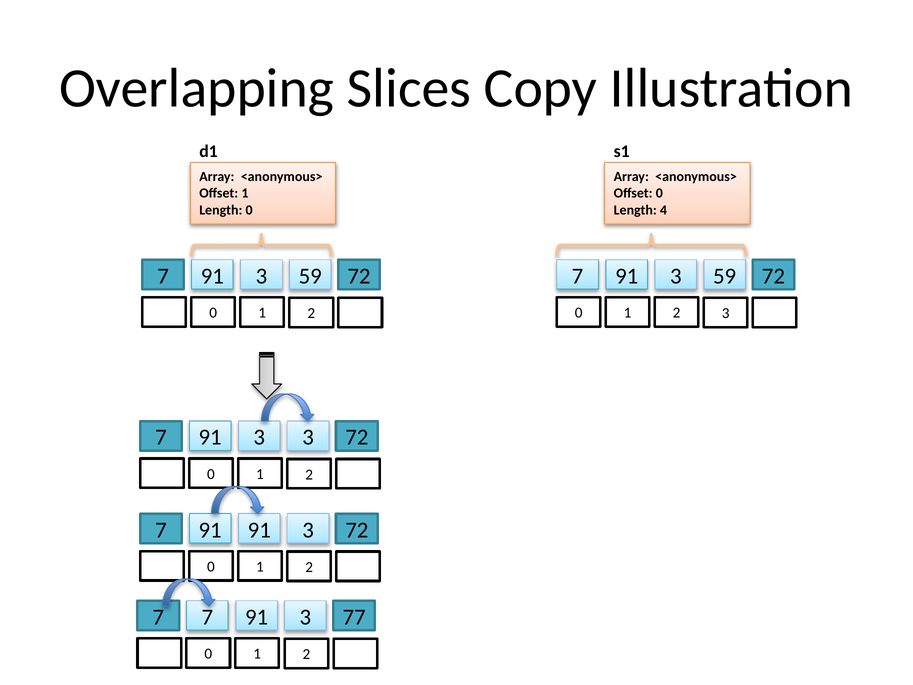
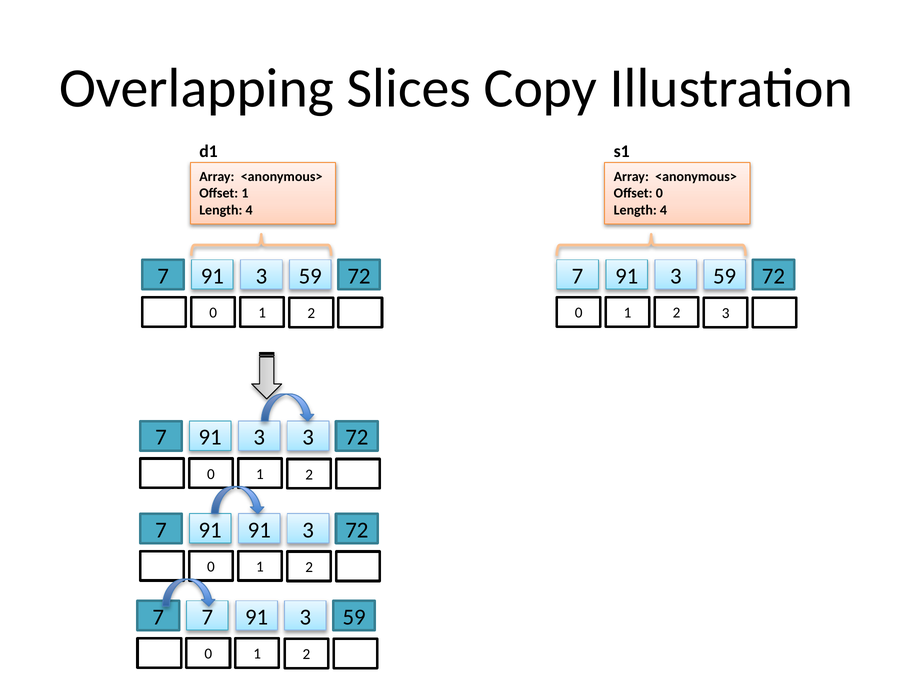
0: 0 -> 4 (249, 210)
77: 77 -> 59 (354, 617)
